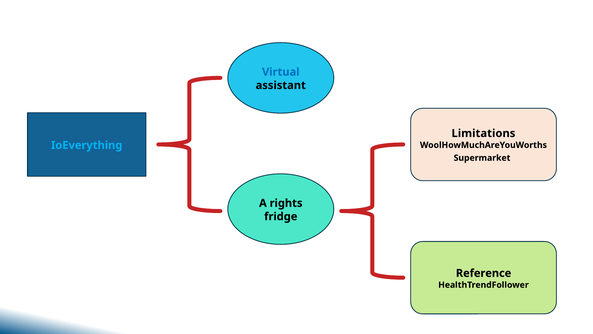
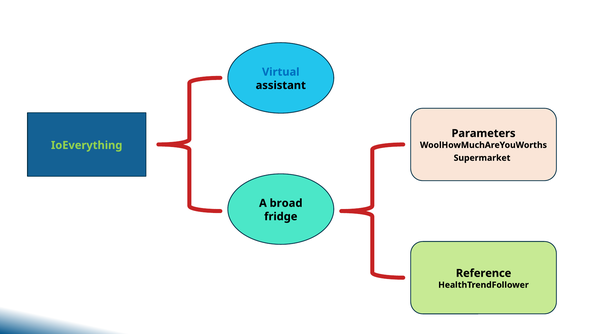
Limitations: Limitations -> Parameters (484, 133)
IoEverything colour: light blue -> light green (87, 145)
rights: rights -> broad (286, 203)
